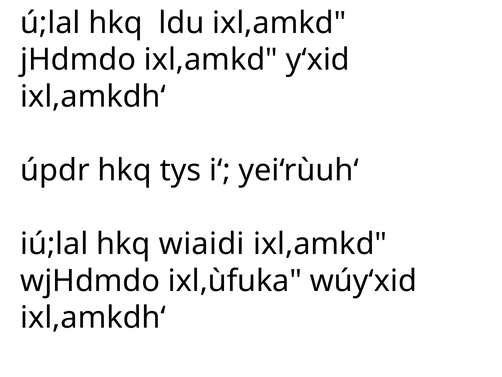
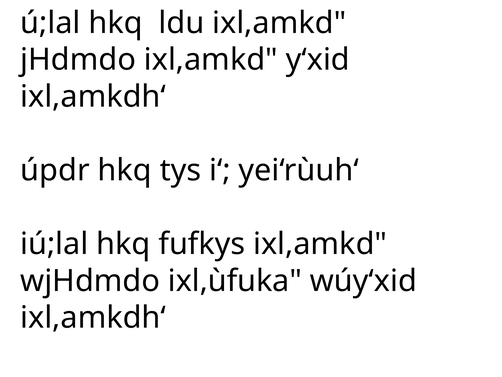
wiaidi: wiaidi -> fufkys (202, 244)
